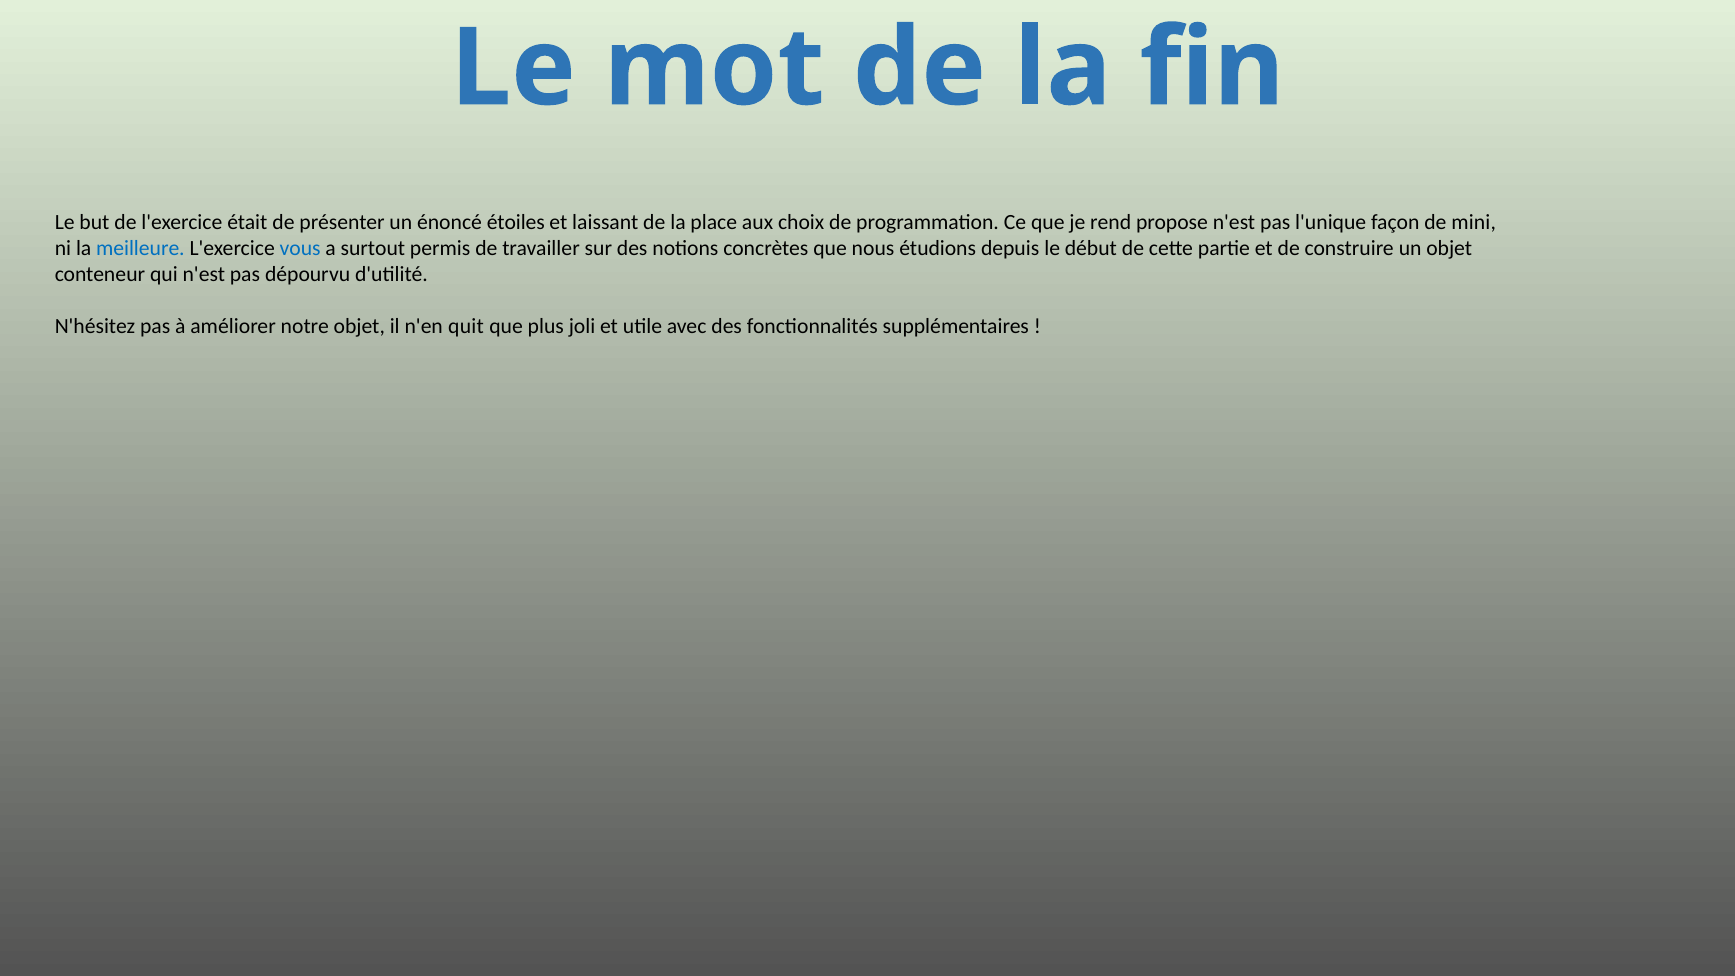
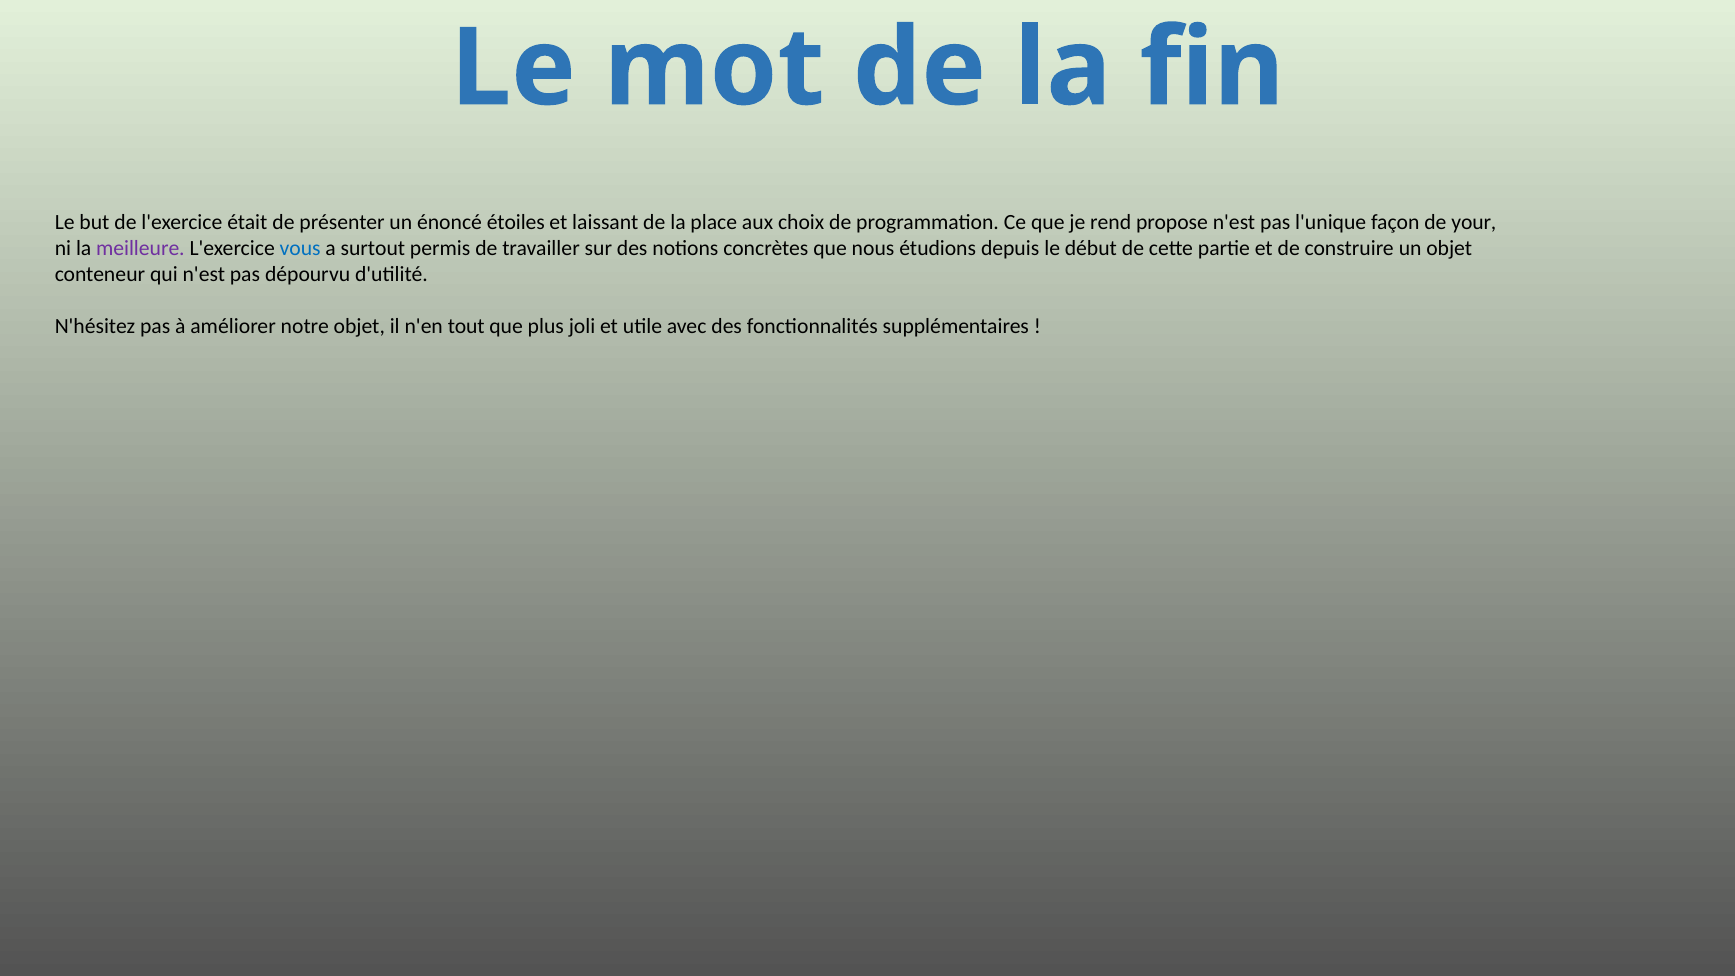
mini: mini -> your (1474, 223)
meilleure colour: blue -> purple (140, 249)
quit: quit -> tout (466, 327)
